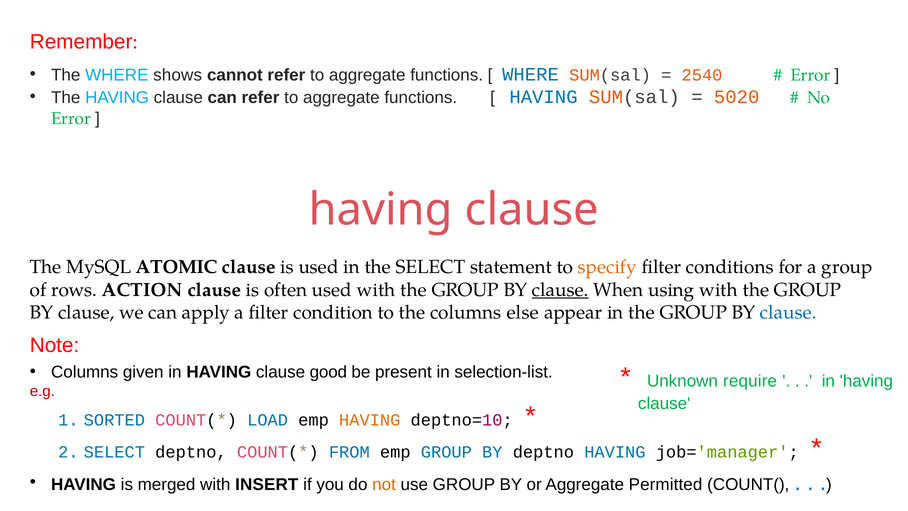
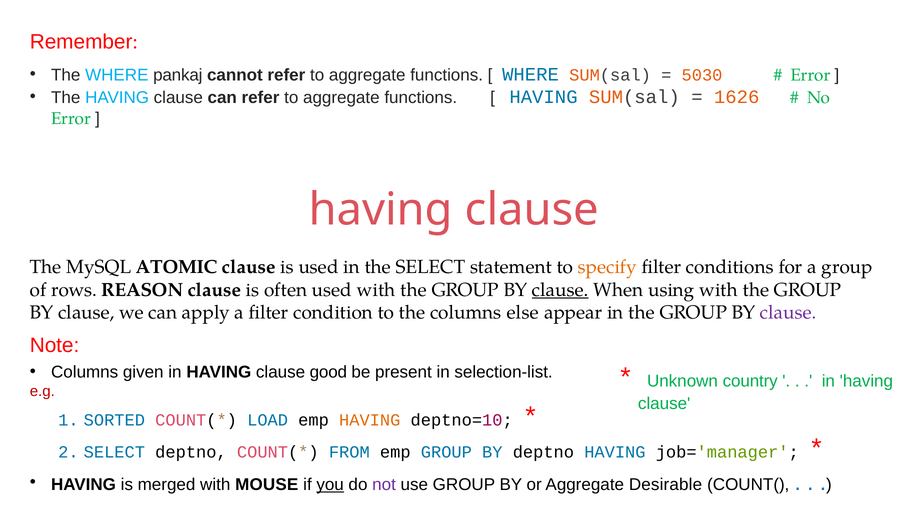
shows: shows -> pankaj (178, 75)
2540: 2540 -> 5030 (702, 75)
5020: 5020 -> 1626 (737, 97)
ACTION: ACTION -> REASON (142, 290)
clause colour: blue -> purple (788, 312)
require: require -> country (750, 381)
INSERT: INSERT -> MOUSE (267, 484)
you underline: none -> present (330, 484)
not colour: orange -> purple (384, 484)
Permitted: Permitted -> Desirable (666, 484)
